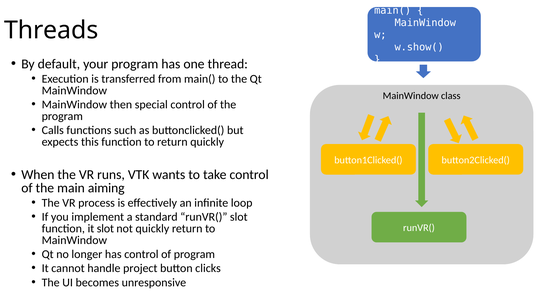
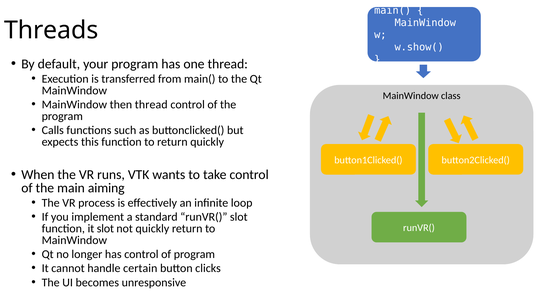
then special: special -> thread (151, 105)
project: project -> certain (140, 268)
